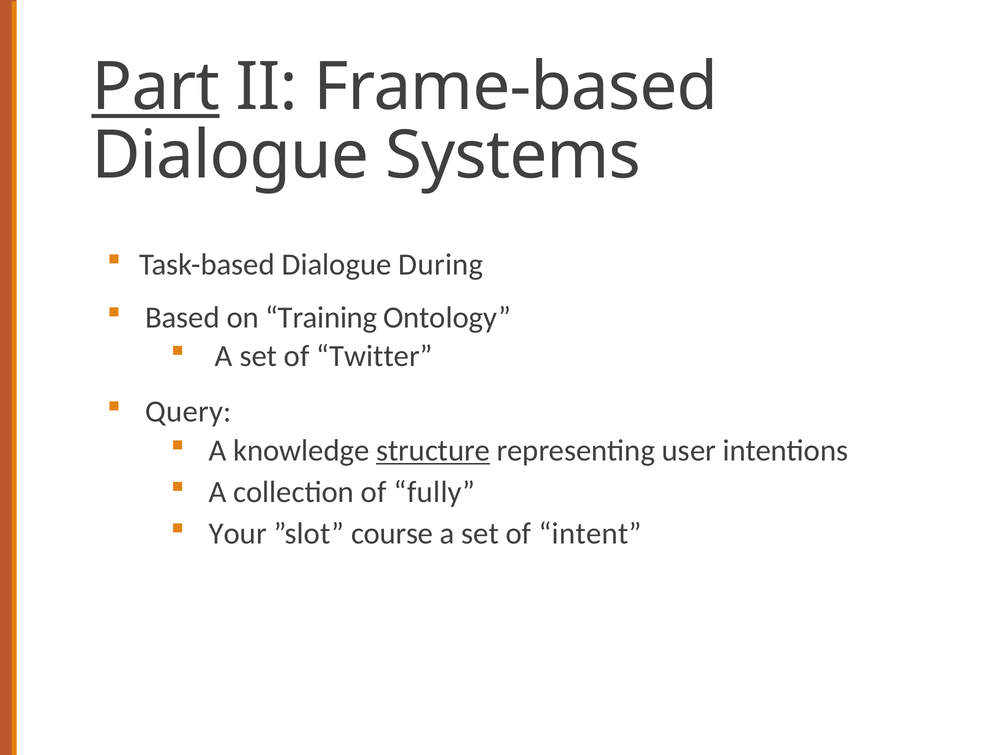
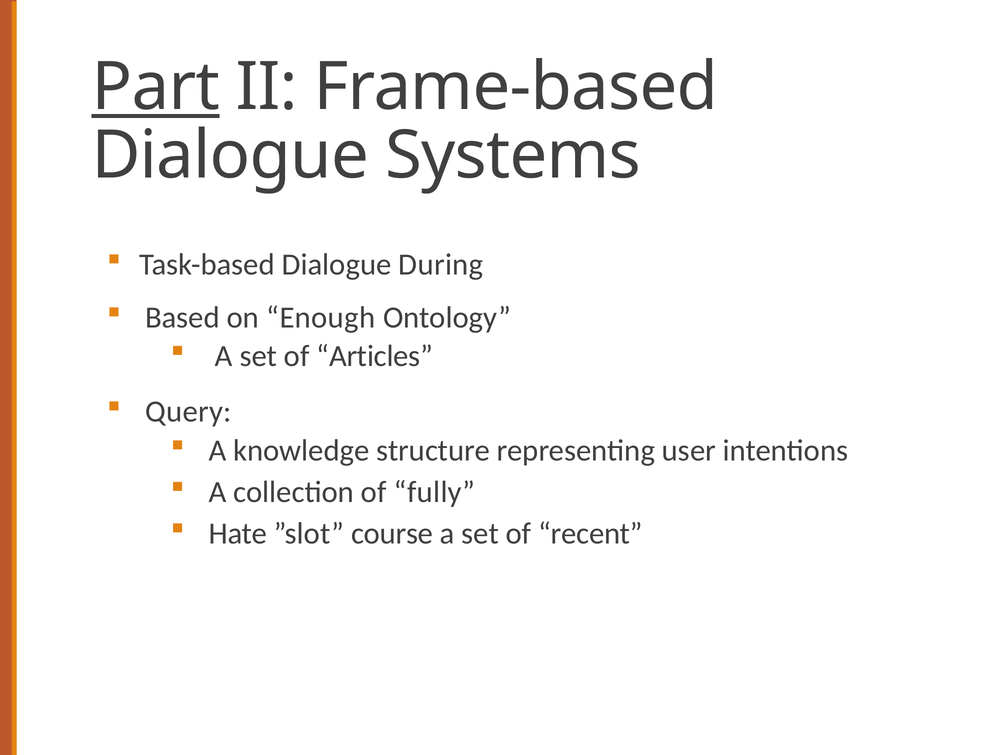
Training: Training -> Enough (321, 318)
Twitter: Twitter -> Articles (375, 356)
structure underline: present -> none (433, 451)
Your: Your -> Hate (238, 534)
intent: intent -> recent (591, 534)
